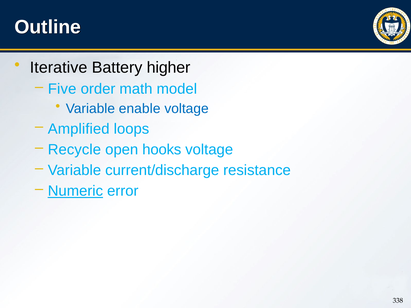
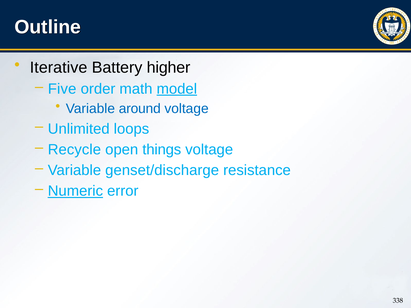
model underline: none -> present (177, 89)
enable: enable -> around (140, 109)
Amplified: Amplified -> Unlimited (79, 129)
hooks: hooks -> things (162, 150)
current/discharge: current/discharge -> genset/discharge (162, 170)
